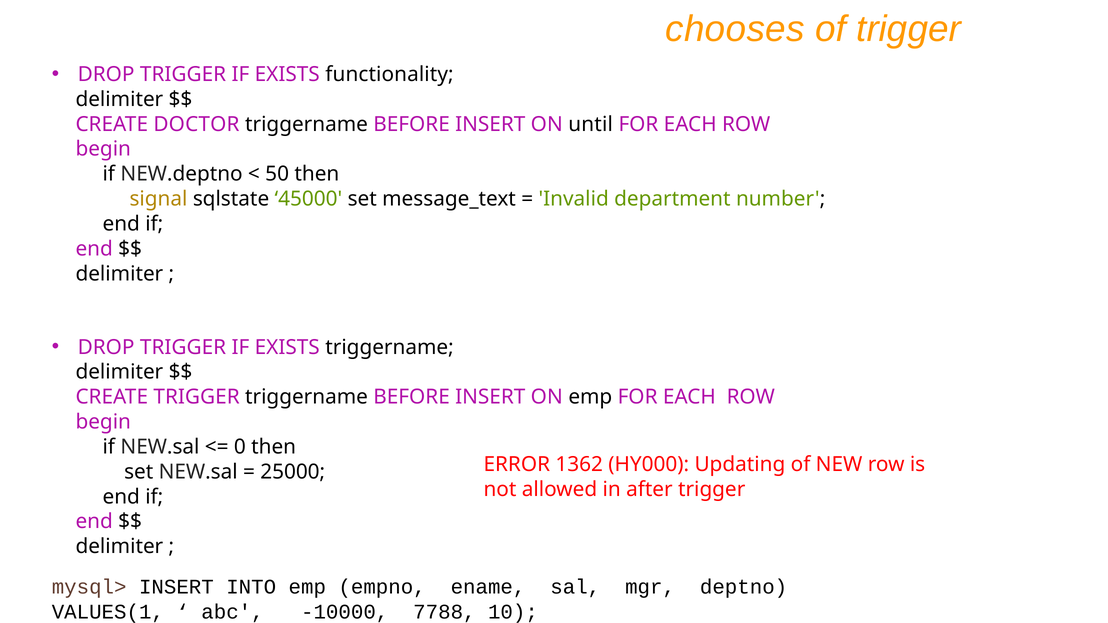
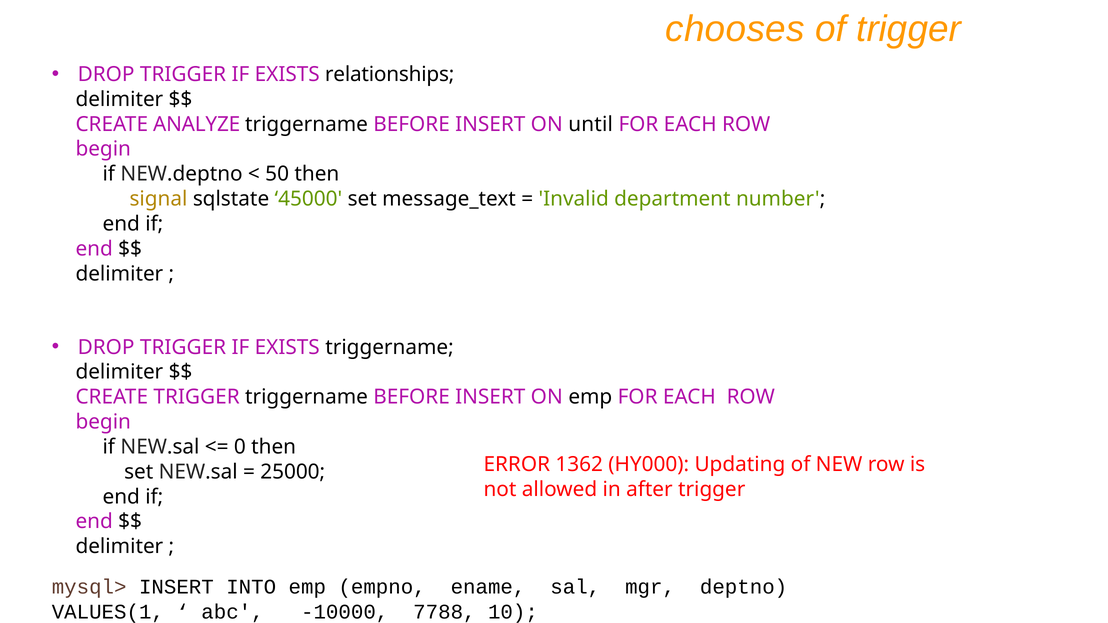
functionality: functionality -> relationships (390, 74)
DOCTOR: DOCTOR -> ANALYZE (197, 124)
